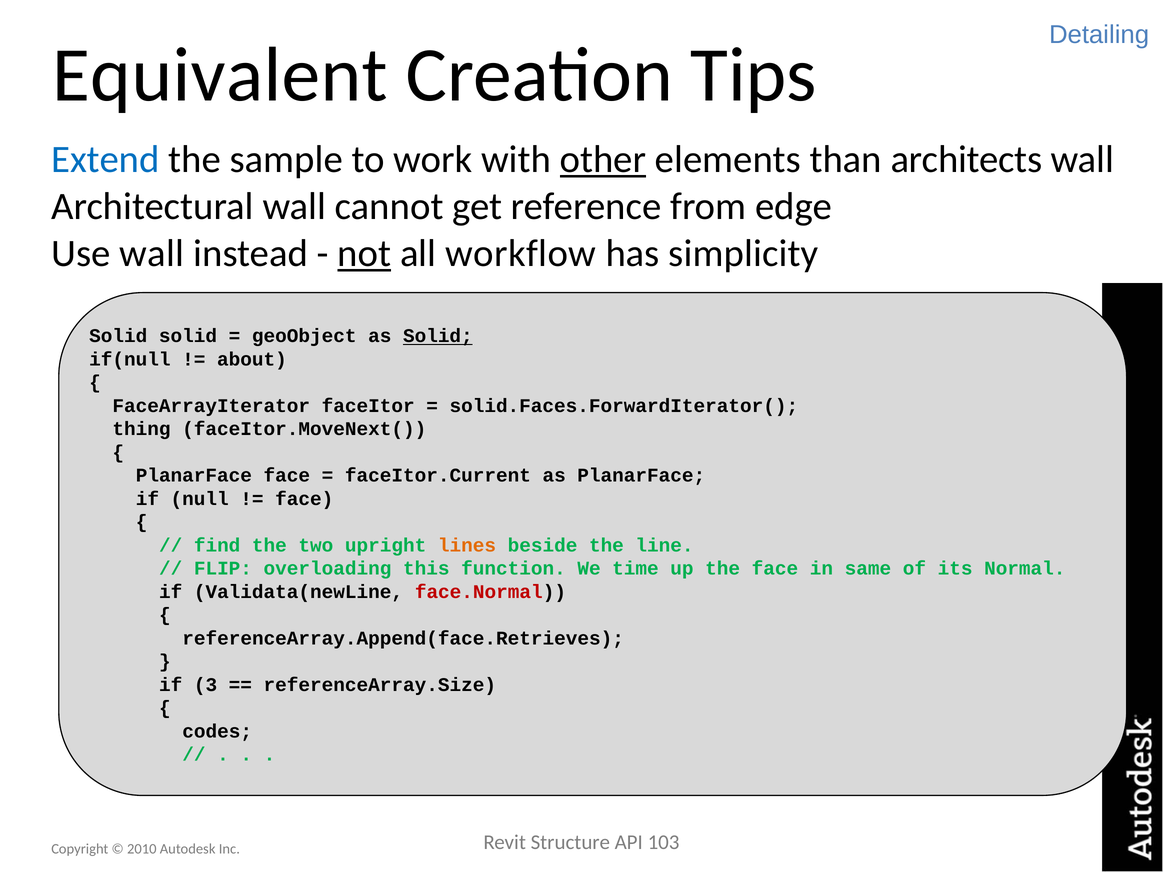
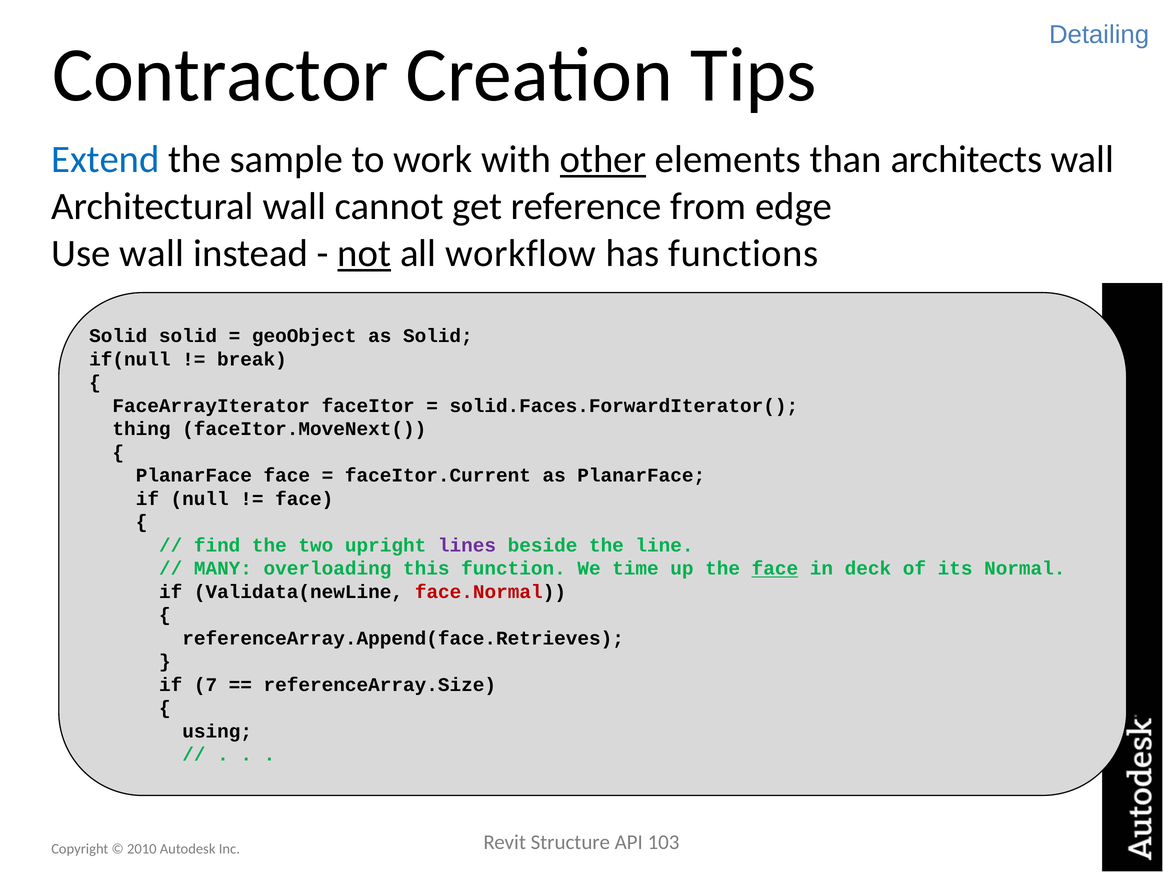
Equivalent: Equivalent -> Contractor (220, 75)
simplicity: simplicity -> functions (743, 254)
Solid underline: present -> none (438, 336)
about: about -> break (252, 359)
lines colour: orange -> purple (467, 545)
FLIP: FLIP -> MANY (223, 569)
face underline: none -> present (775, 569)
same: same -> deck (868, 569)
3: 3 -> 7 (206, 685)
codes: codes -> using (217, 732)
